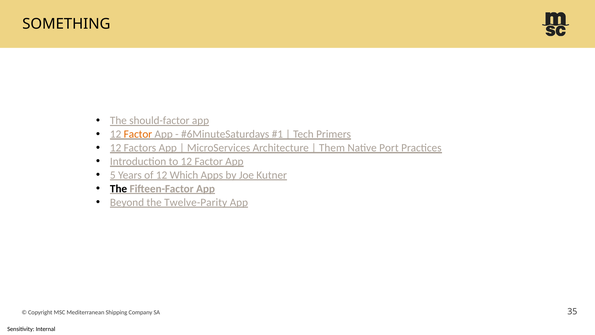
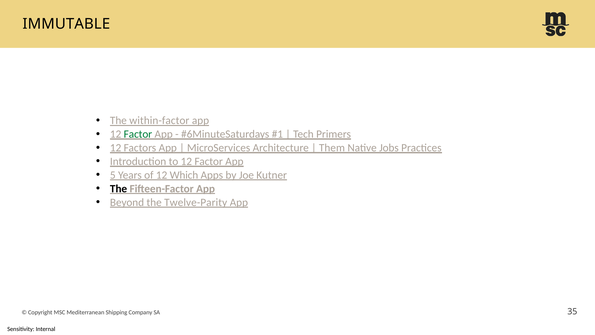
SOMETHING: SOMETHING -> IMMUTABLE (66, 24)
should-factor: should-factor -> within-factor (159, 120)
Factor colour: orange -> green (138, 134)
Port: Port -> Jobs (389, 148)
